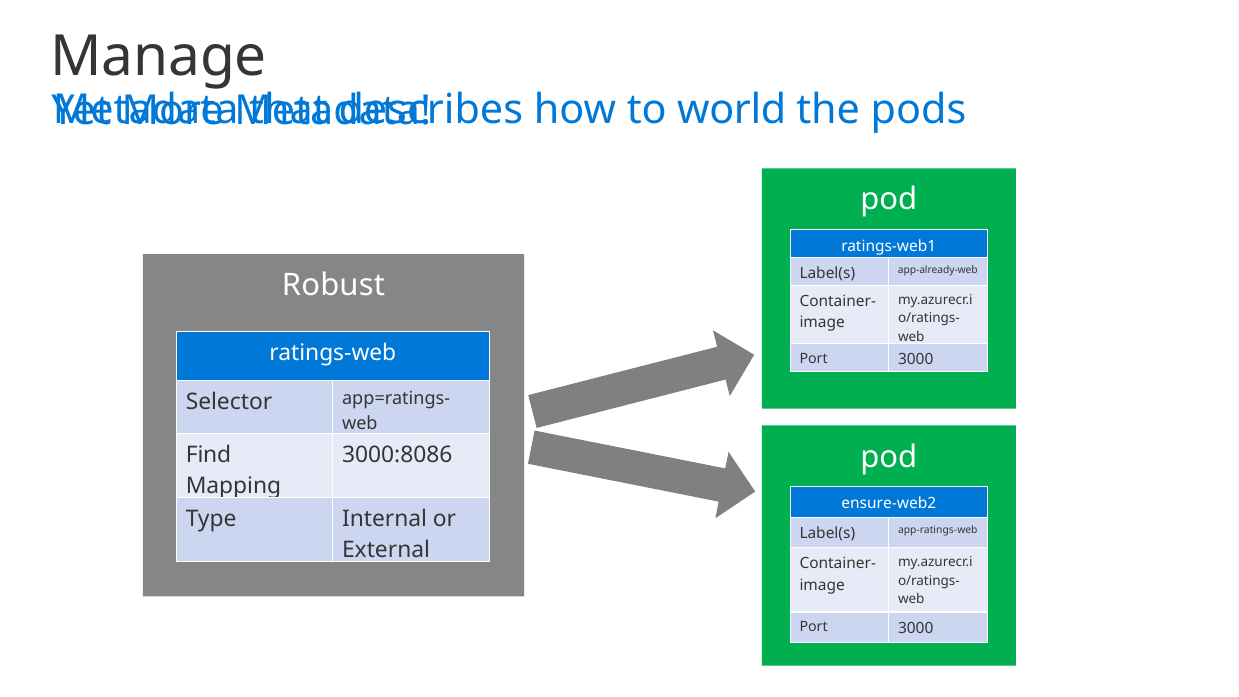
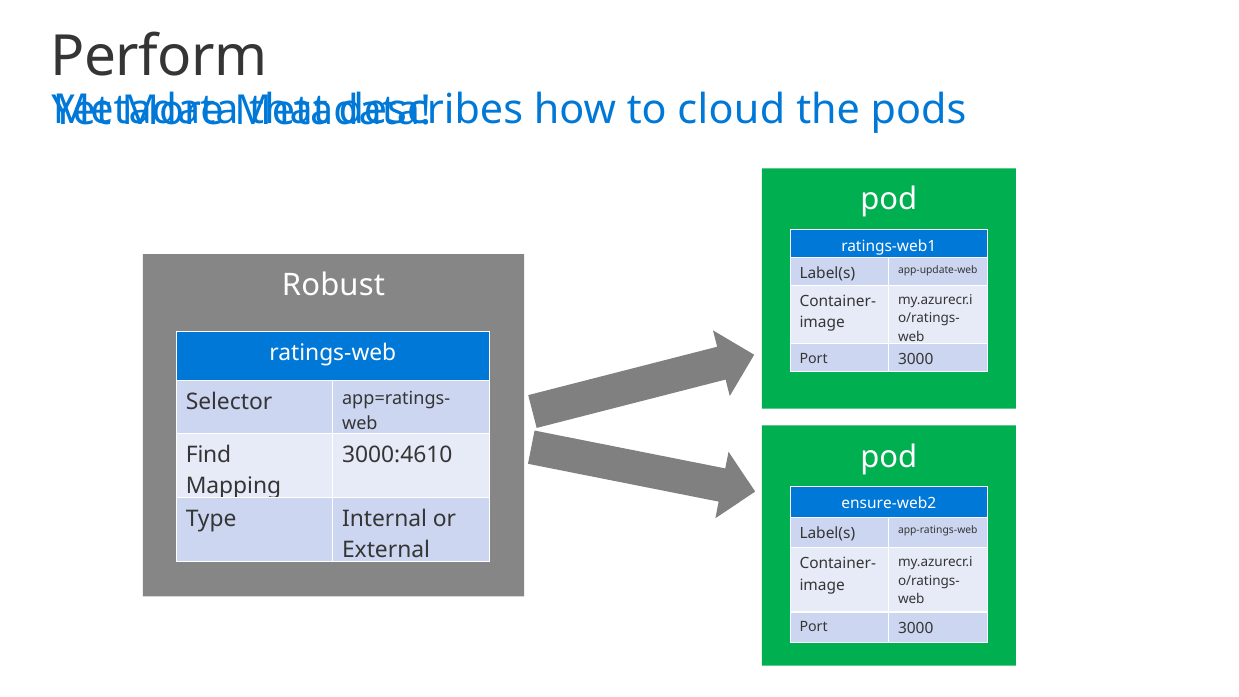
Manage: Manage -> Perform (159, 57)
world: world -> cloud (731, 110)
app-already-web: app-already-web -> app-update-web (938, 270)
3000:8086: 3000:8086 -> 3000:4610 (397, 455)
